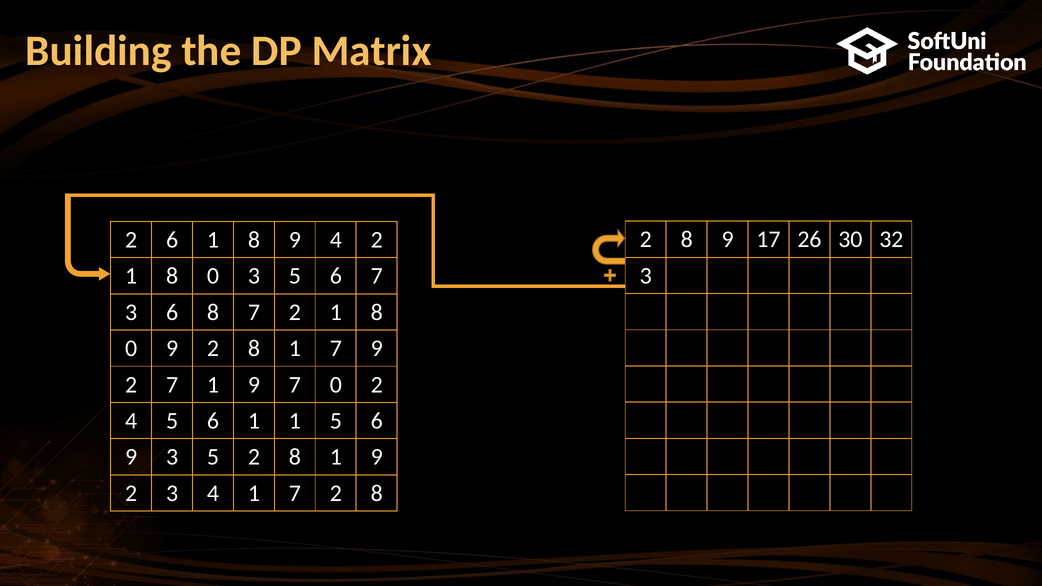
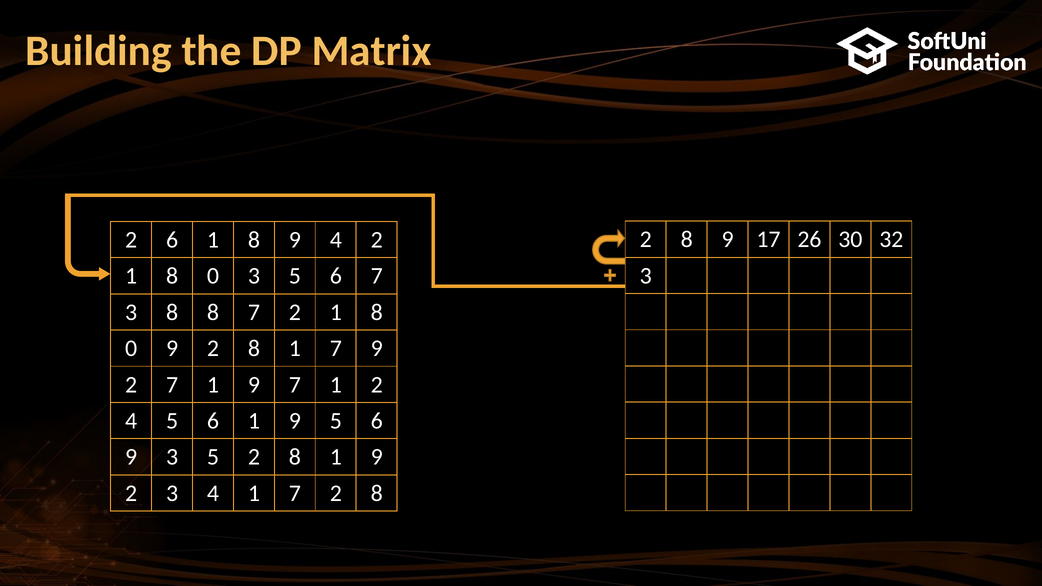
3 6: 6 -> 8 (172, 312)
9 7 0: 0 -> 1 (336, 385)
6 1 1: 1 -> 9 (295, 421)
